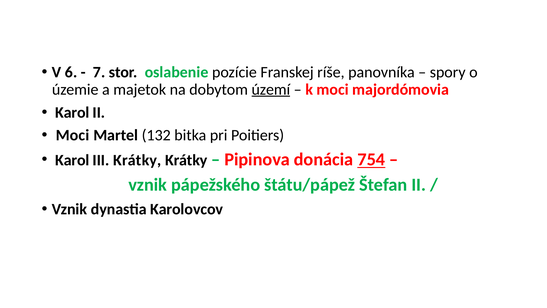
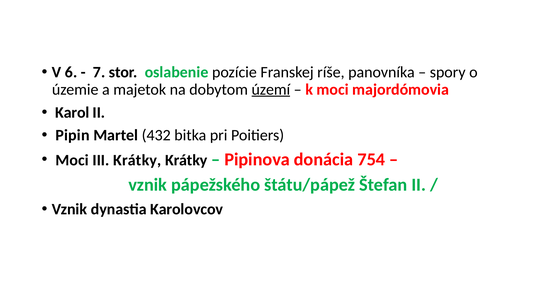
Moci: Moci -> Pipin (73, 135)
132: 132 -> 432 (156, 135)
Karol: Karol -> Moci (72, 160)
754 underline: present -> none (371, 159)
